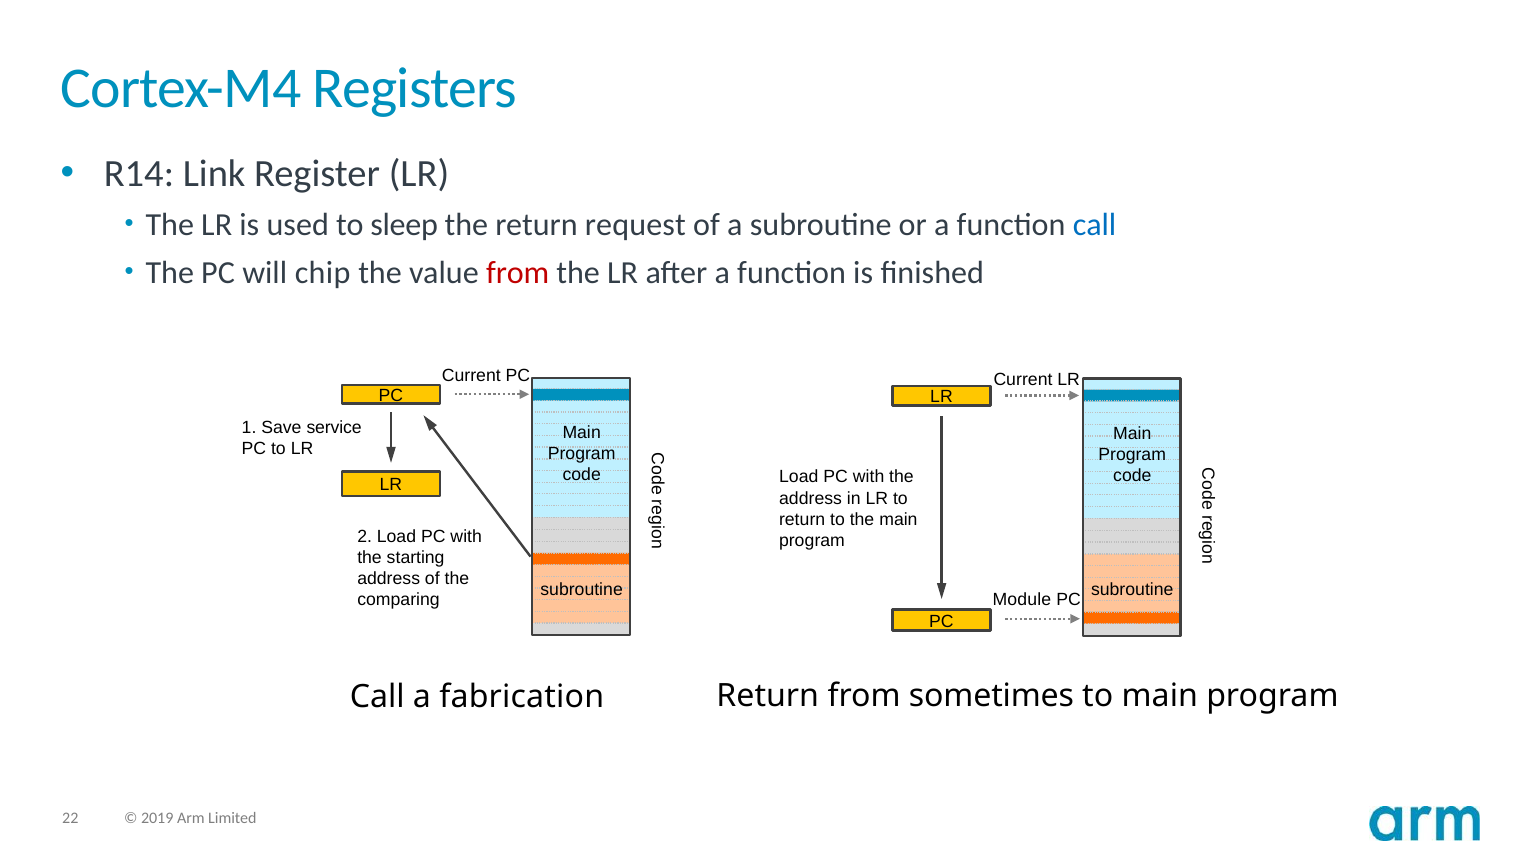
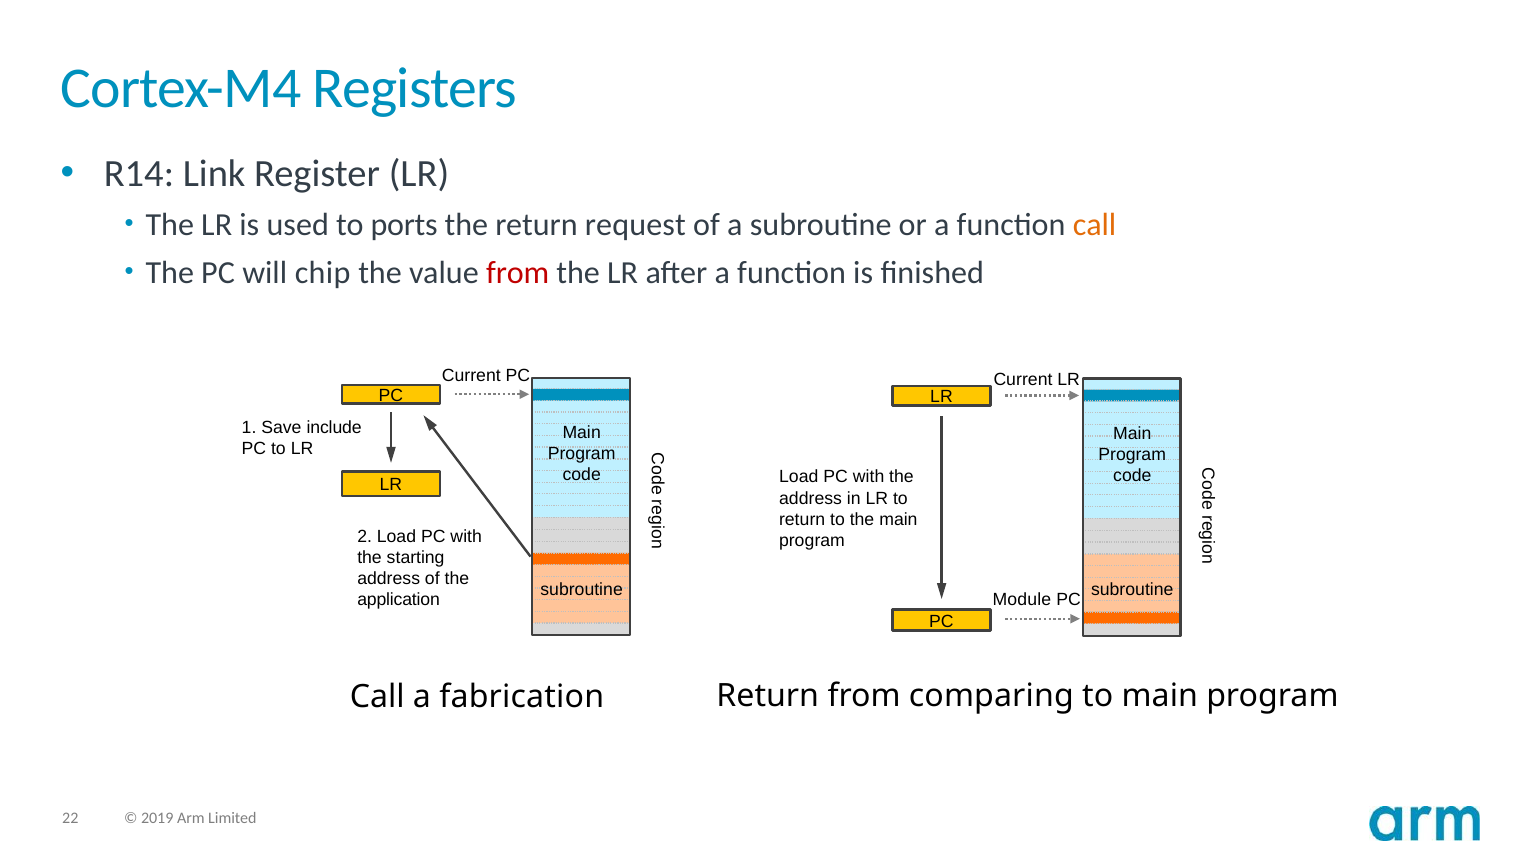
sleep: sleep -> ports (404, 225)
call colour: blue -> orange (1095, 225)
service: service -> include (334, 428)
comparing: comparing -> application (399, 600)
sometimes: sometimes -> comparing (991, 696)
